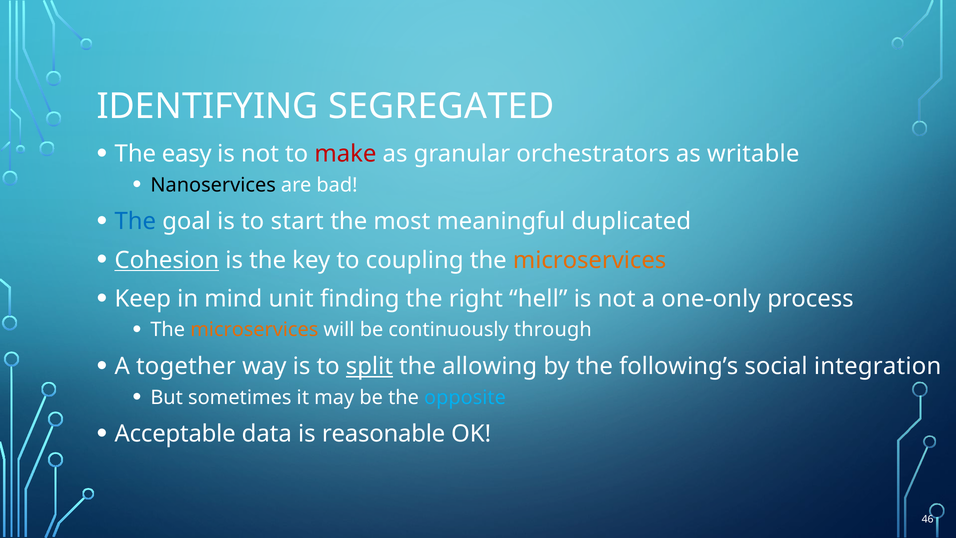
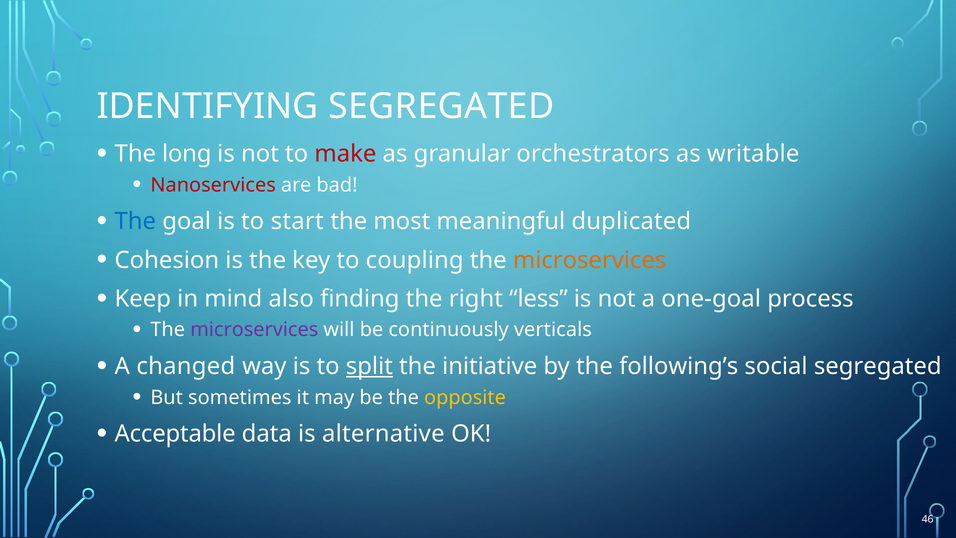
easy: easy -> long (187, 154)
Nanoservices colour: black -> red (213, 185)
Cohesion underline: present -> none (167, 260)
unit: unit -> also (291, 299)
hell: hell -> less (538, 299)
one-only: one-only -> one-goal (711, 299)
microservices colour: orange -> purple (254, 330)
through: through -> verticals (553, 330)
together: together -> changed (186, 366)
allowing: allowing -> initiative (490, 366)
social integration: integration -> segregated (878, 366)
opposite colour: light blue -> yellow (465, 397)
reasonable: reasonable -> alternative (383, 434)
